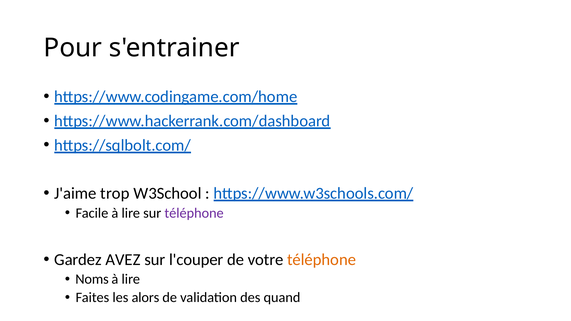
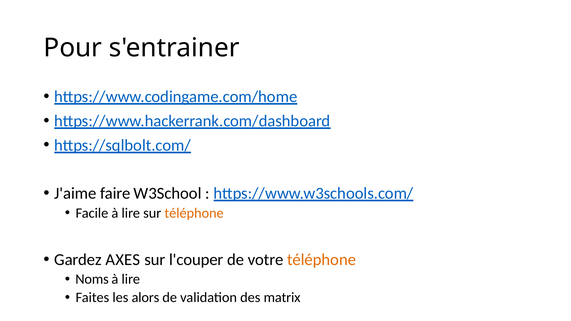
trop: trop -> faire (115, 193)
téléphone colour: purple -> orange (194, 213)
AVEZ: AVEZ -> AXES (123, 260)
quand: quand -> matrix (282, 298)
